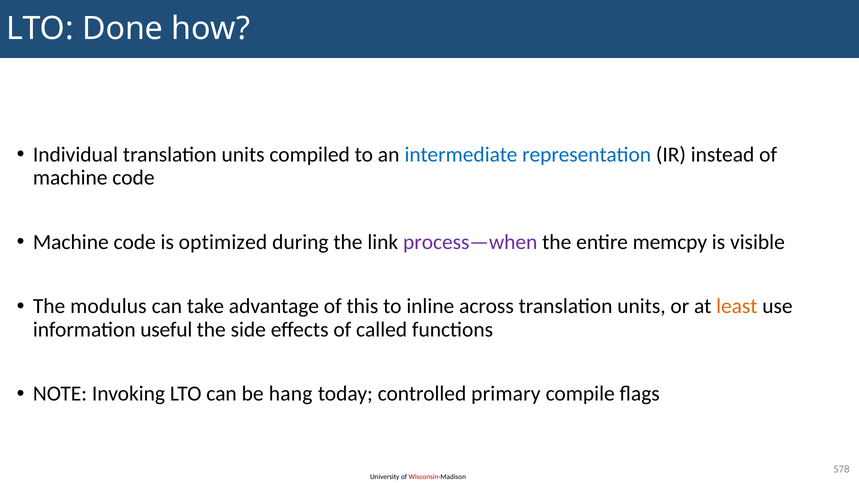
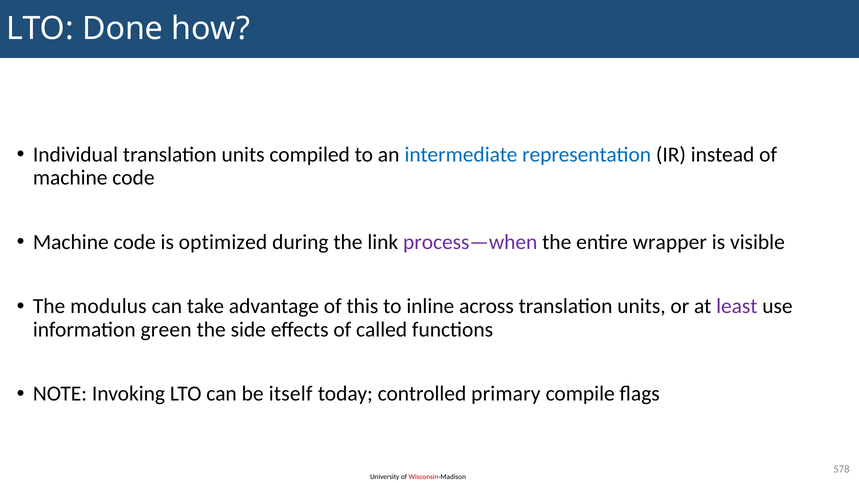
memcpy: memcpy -> wrapper (670, 242)
least colour: orange -> purple (737, 306)
useful: useful -> green (166, 330)
hang: hang -> itself (291, 394)
